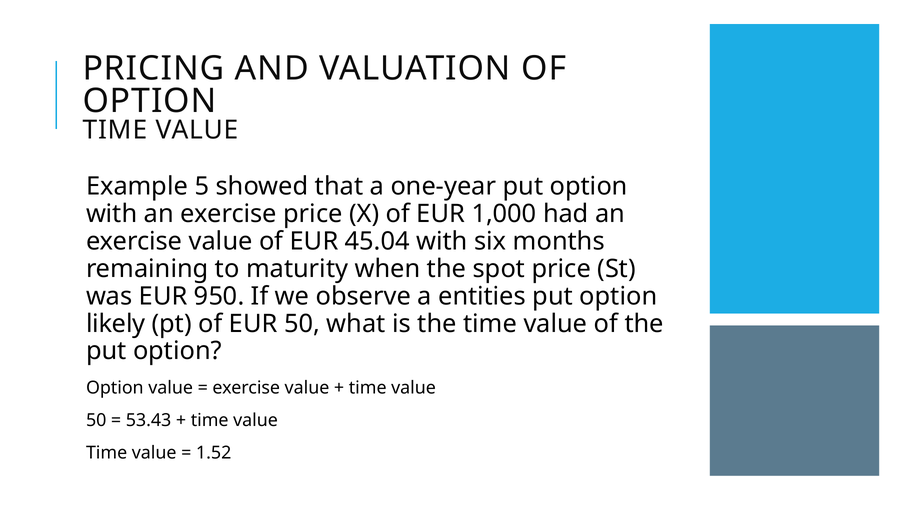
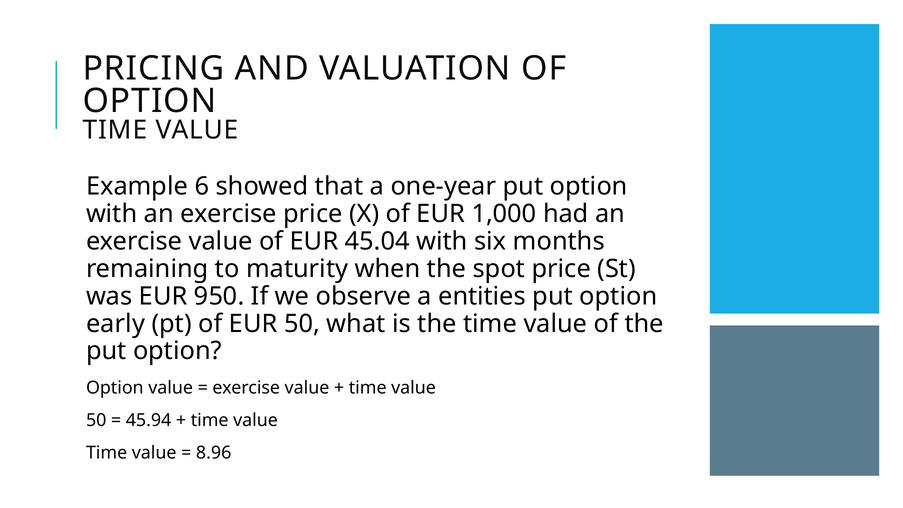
5: 5 -> 6 (202, 186)
likely: likely -> early (116, 324)
53.43: 53.43 -> 45.94 (149, 420)
1.52: 1.52 -> 8.96 (214, 453)
